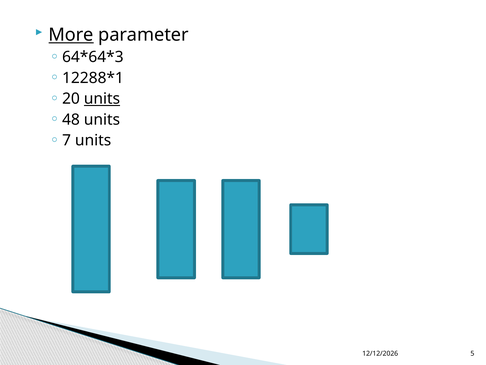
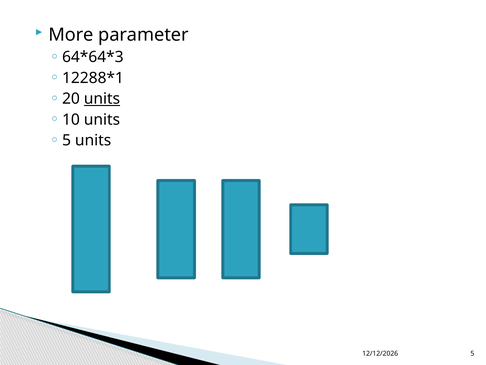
More underline: present -> none (71, 35)
48: 48 -> 10 (71, 119)
7: 7 -> 5 (67, 140)
